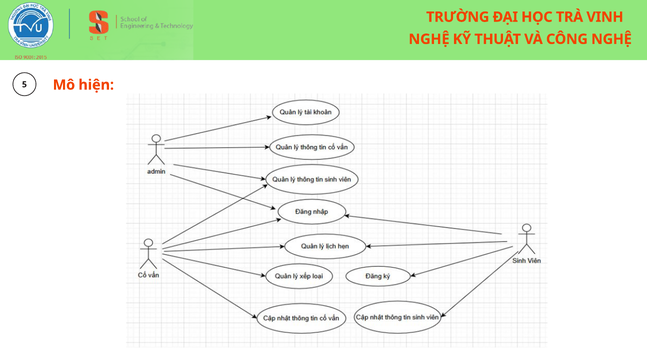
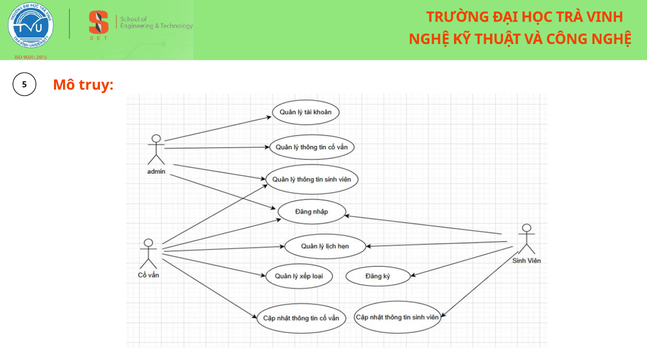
hiện: hiện -> truy (96, 85)
